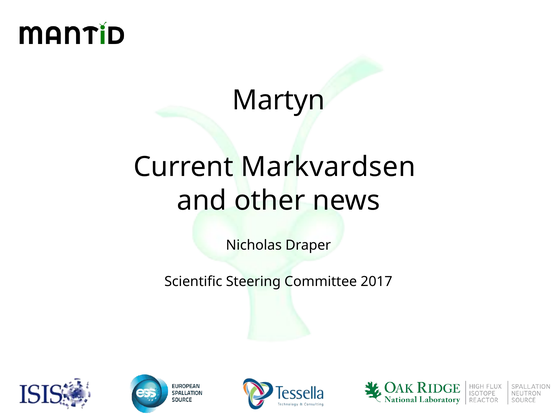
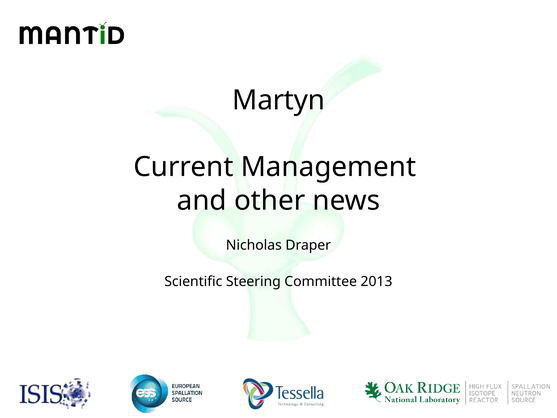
Markvardsen: Markvardsen -> Management (328, 167)
2017: 2017 -> 2013 (376, 281)
